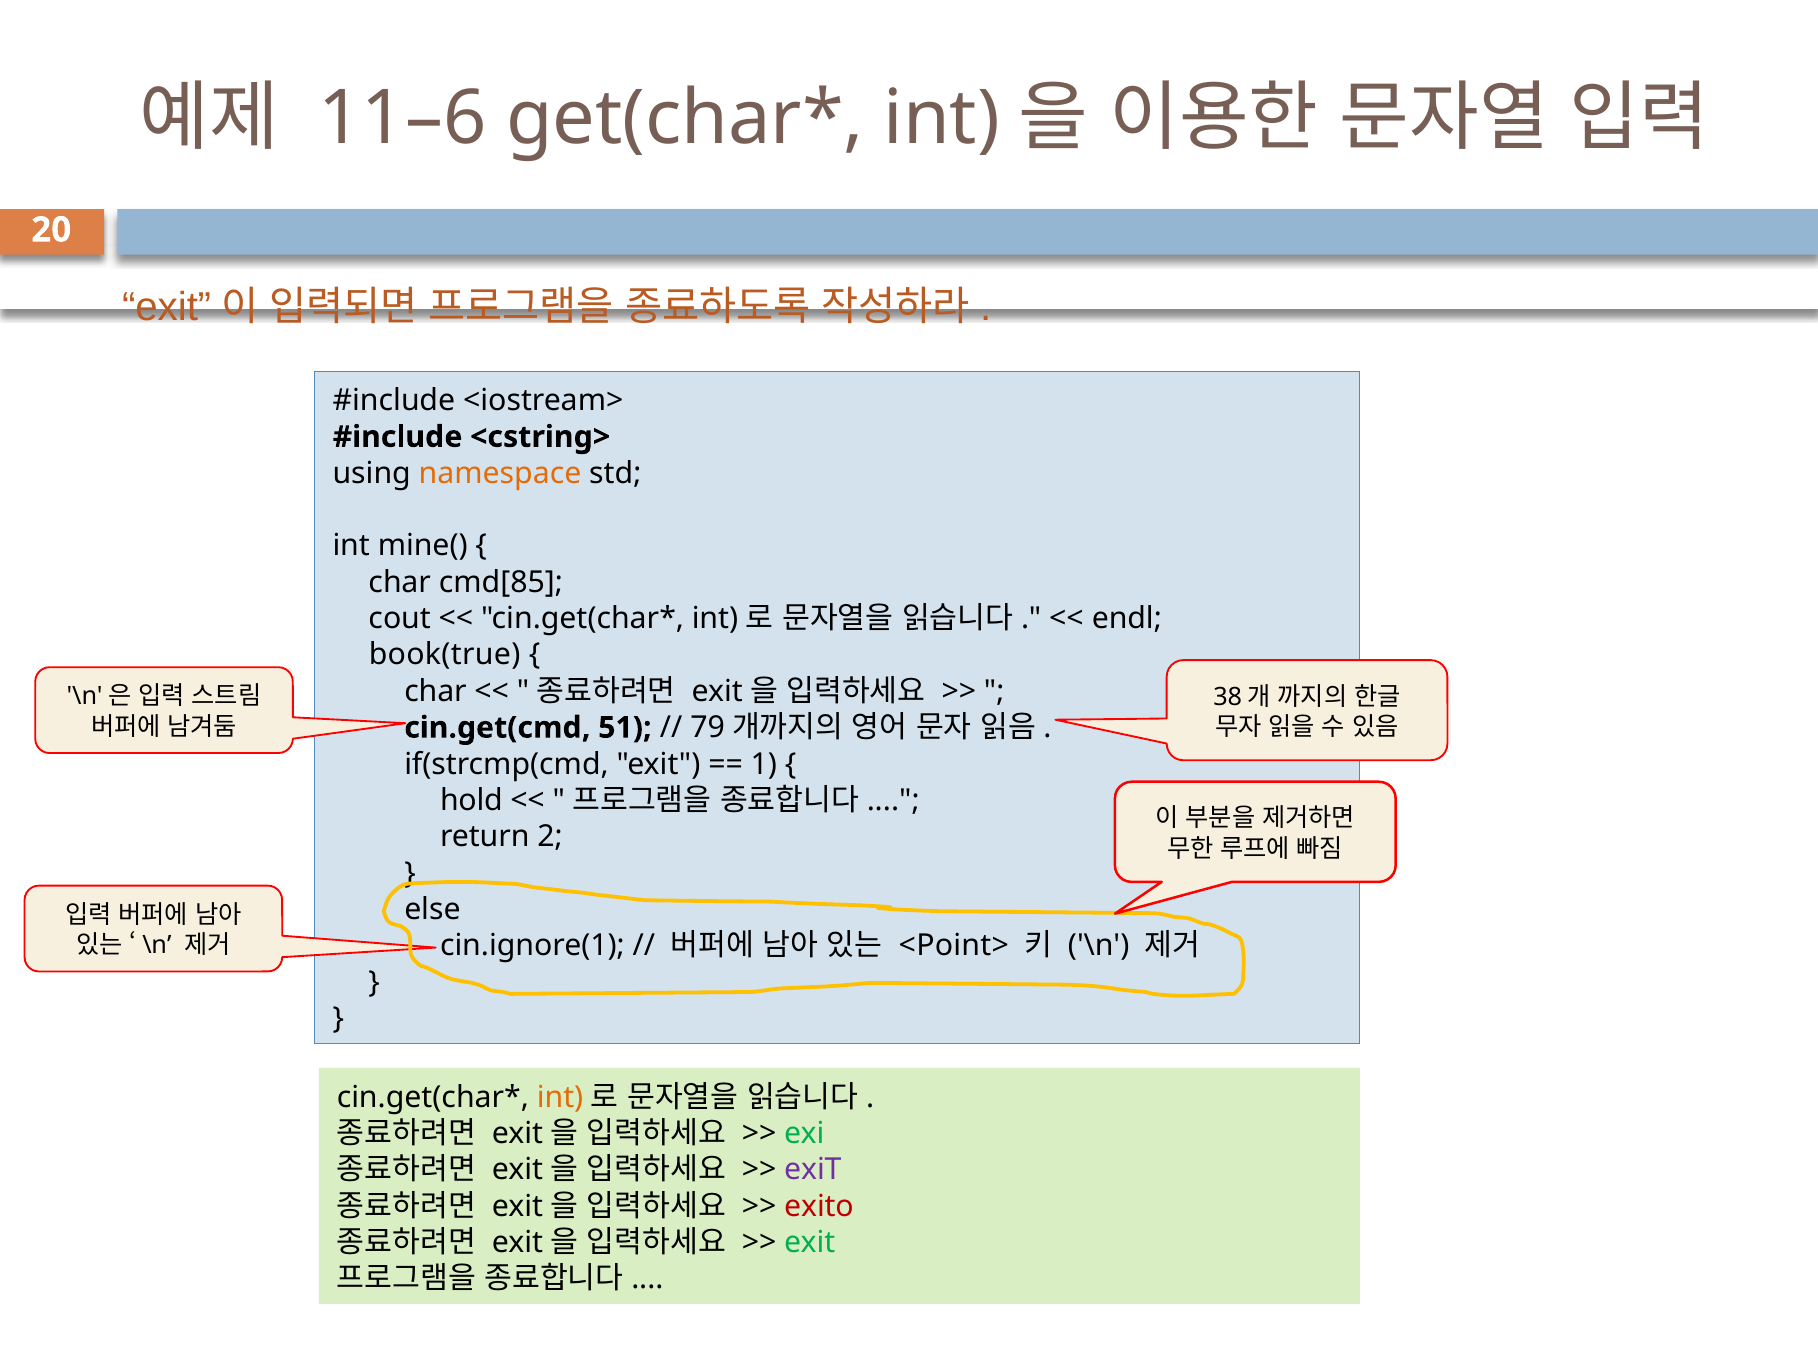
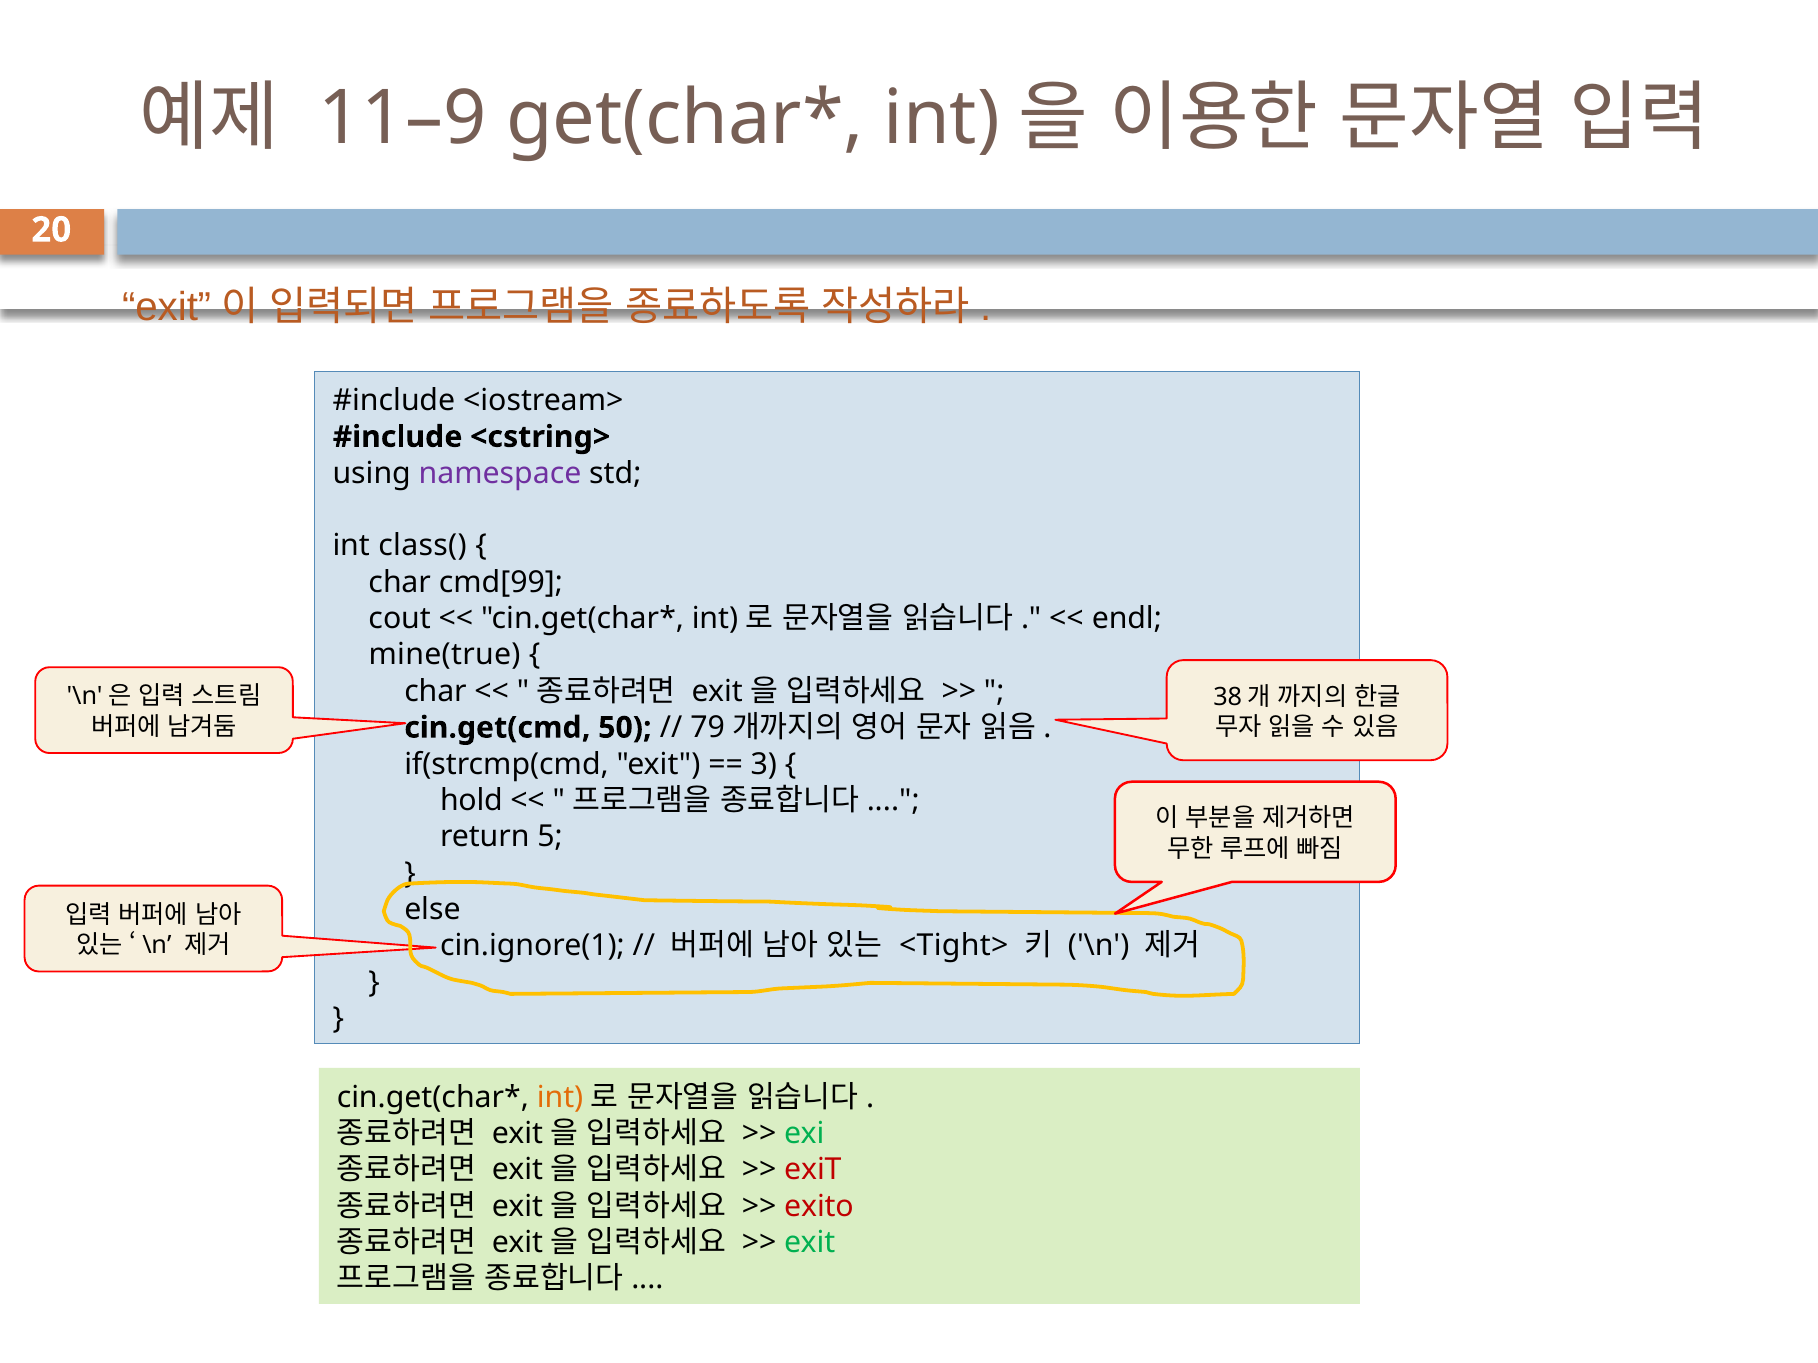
11–6: 11–6 -> 11–9 (402, 118)
namespace colour: orange -> purple (500, 473)
mine(: mine( -> class( (423, 546)
cmd[85: cmd[85 -> cmd[99 (501, 583)
book(true: book(true -> mine(true (445, 655)
51: 51 -> 50 (625, 728)
1: 1 -> 3 (764, 764)
2: 2 -> 5 (550, 837)
<Point>: <Point> -> <Tight> (954, 946)
exiT colour: purple -> red (813, 1170)
